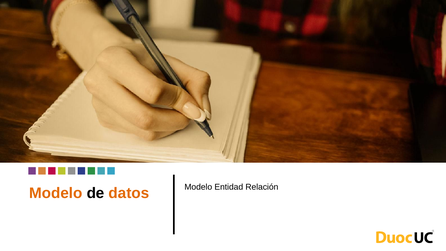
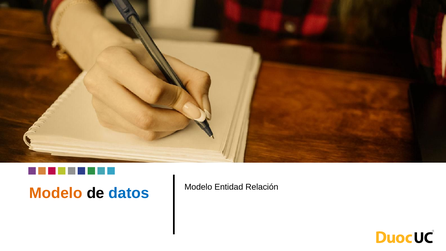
datos colour: orange -> blue (129, 193)
